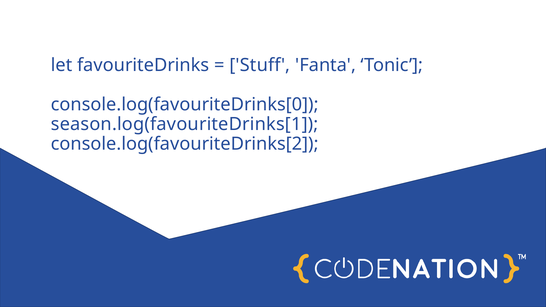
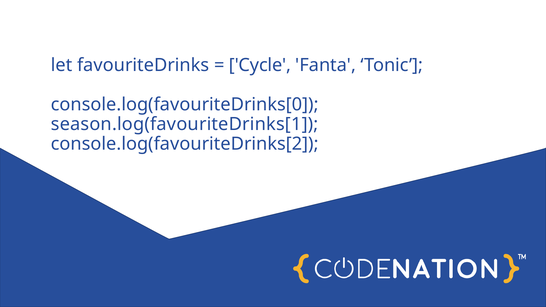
Stuff: Stuff -> Cycle (260, 65)
